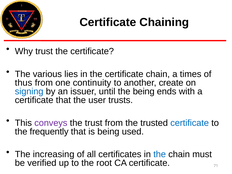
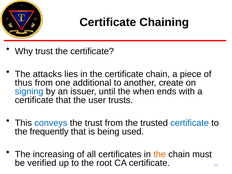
various: various -> attacks (47, 74)
times: times -> piece (191, 74)
continuity: continuity -> additional (92, 83)
the being: being -> when (144, 91)
conveys colour: purple -> blue (51, 123)
the colour: blue -> orange (160, 154)
